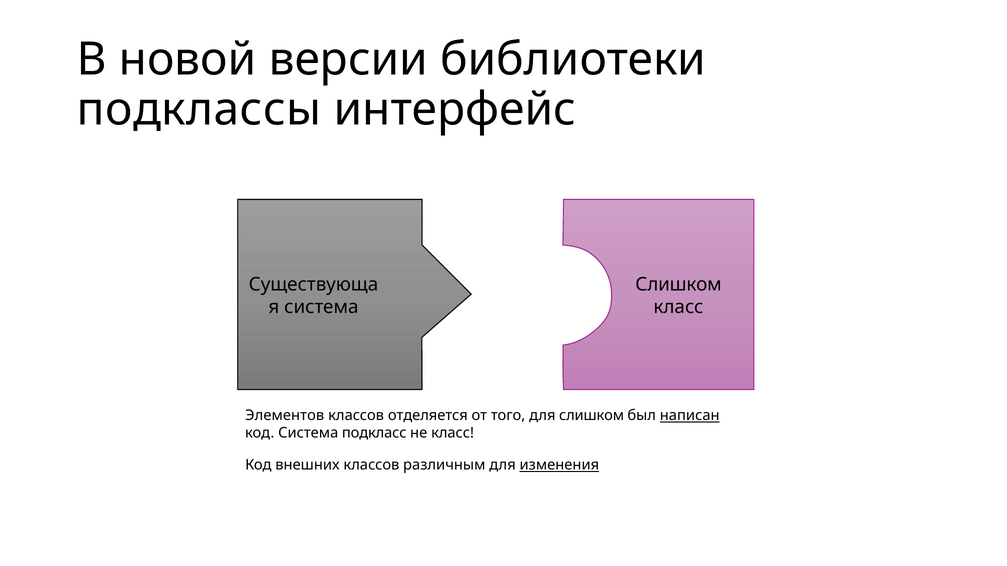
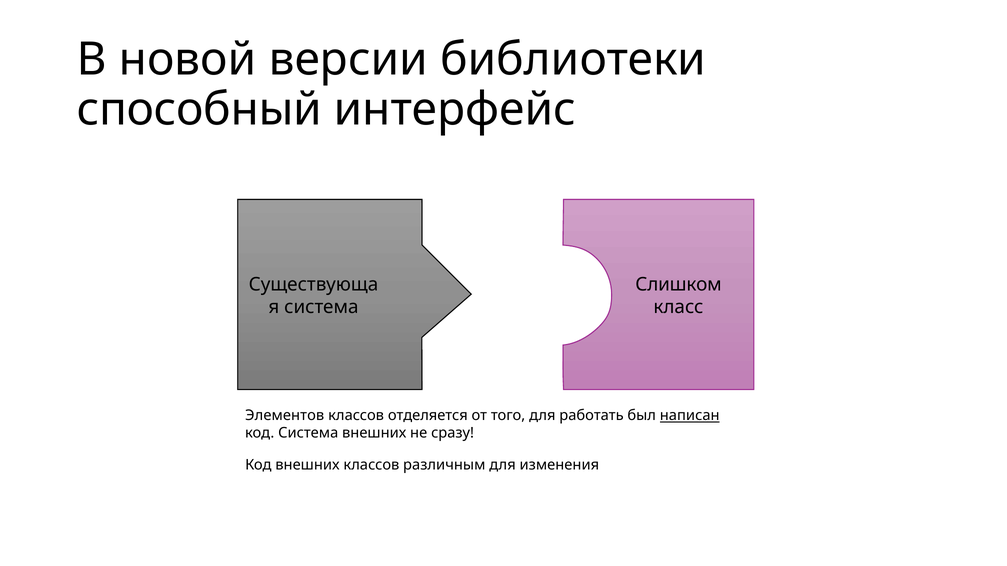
подклассы: подклассы -> способный (199, 110)
для слишком: слишком -> работать (592, 416)
Система подкласс: подкласс -> внешних (374, 433)
не класс: класс -> сразу (453, 433)
изменения underline: present -> none (559, 465)
